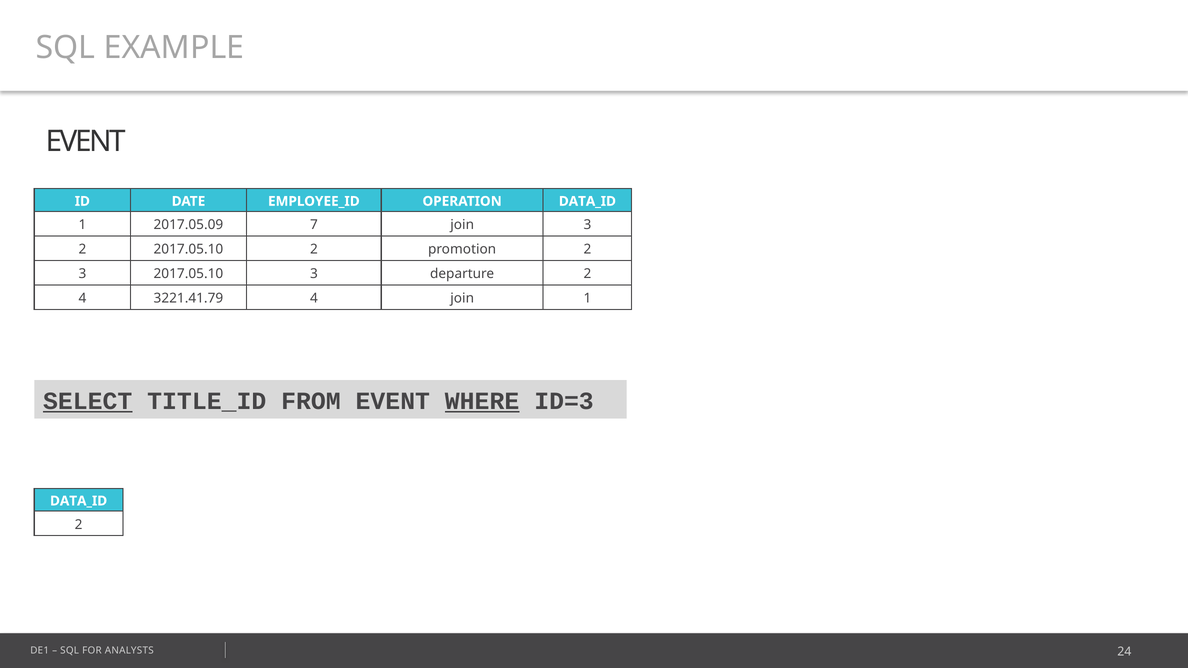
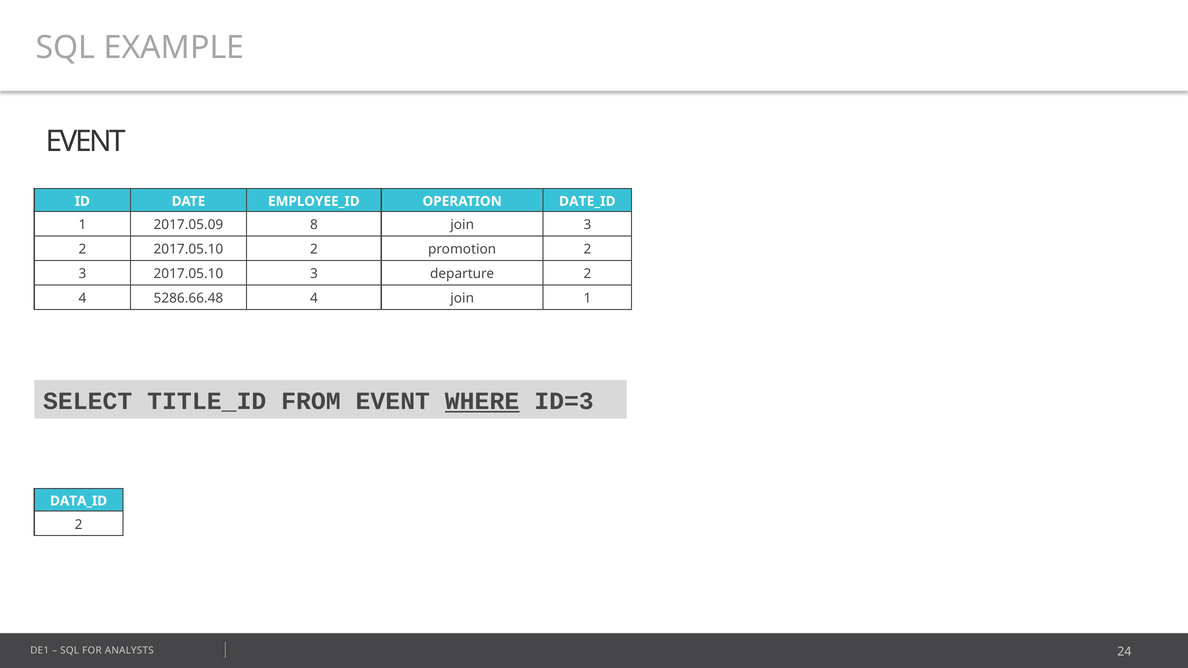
OPERATION DATA_ID: DATA_ID -> DATE_ID (587, 201)
7: 7 -> 8 (314, 225)
3221.41.79: 3221.41.79 -> 5286.66.48 (188, 298)
SELECT underline: present -> none (88, 401)
